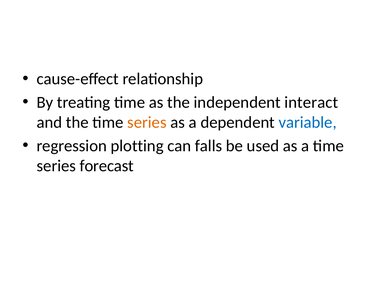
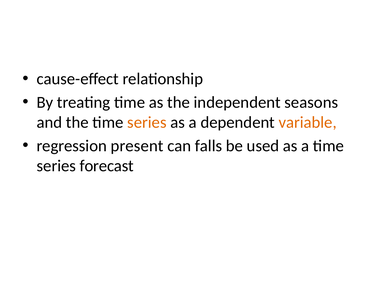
interact: interact -> seasons (311, 102)
variable colour: blue -> orange (308, 122)
plotting: plotting -> present (137, 146)
